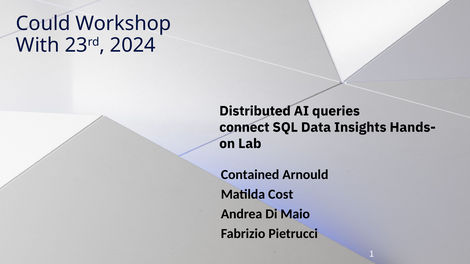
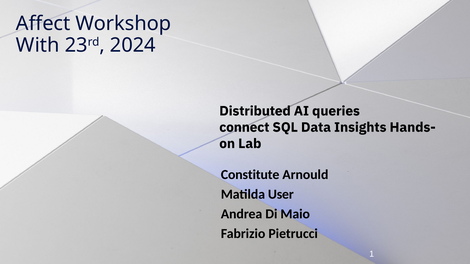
Could: Could -> Affect (43, 24)
Contained: Contained -> Constitute (250, 175)
Cost: Cost -> User (281, 195)
